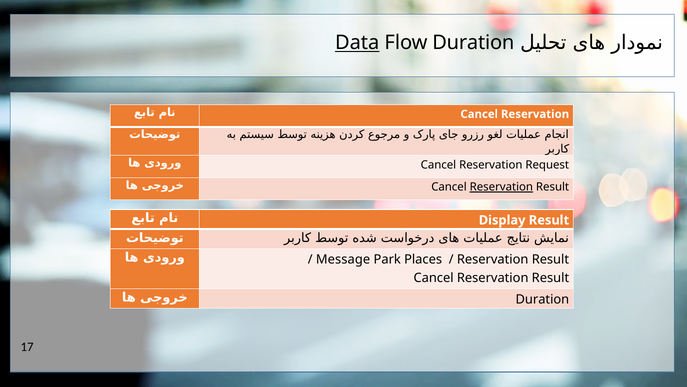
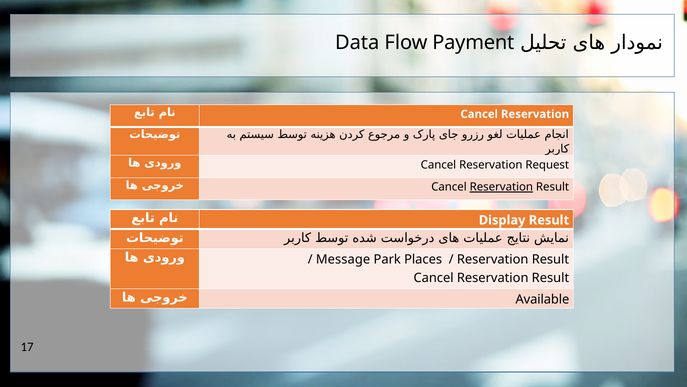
Data underline: present -> none (357, 43)
Flow Duration: Duration -> Payment (473, 43)
Duration: Duration -> Available (542, 299)
